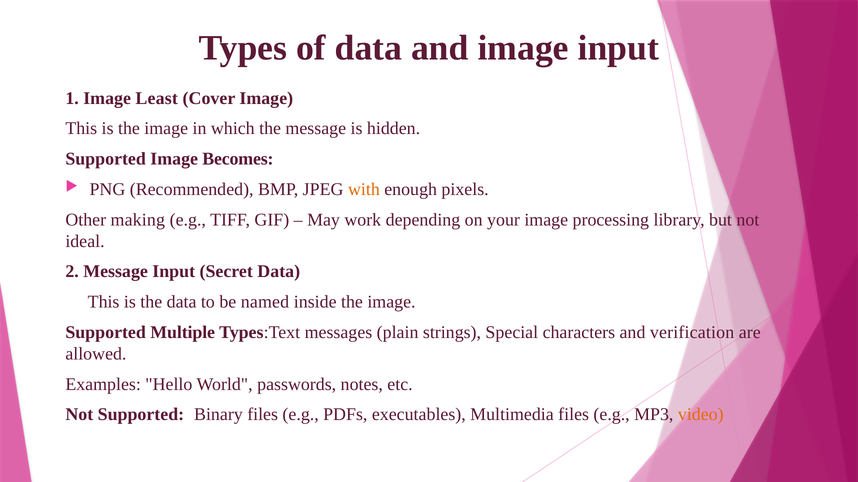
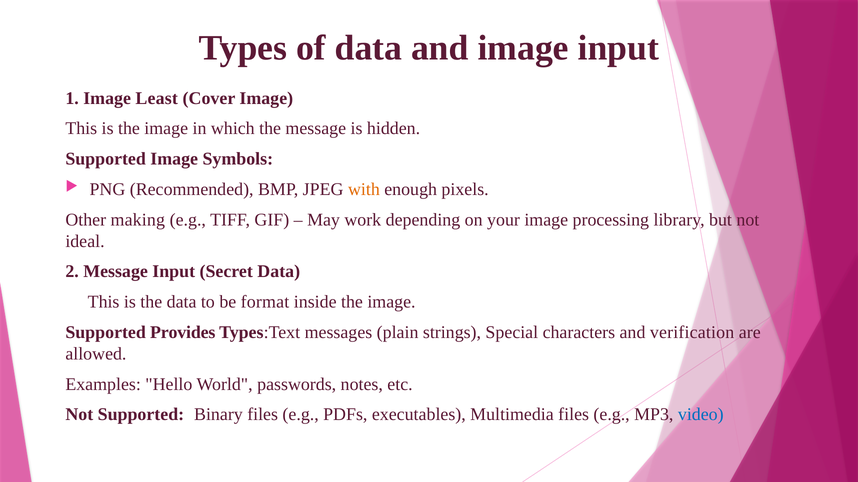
Becomes: Becomes -> Symbols (238, 159)
named: named -> format (265, 302)
Multiple: Multiple -> Provides (183, 333)
video colour: orange -> blue (701, 415)
